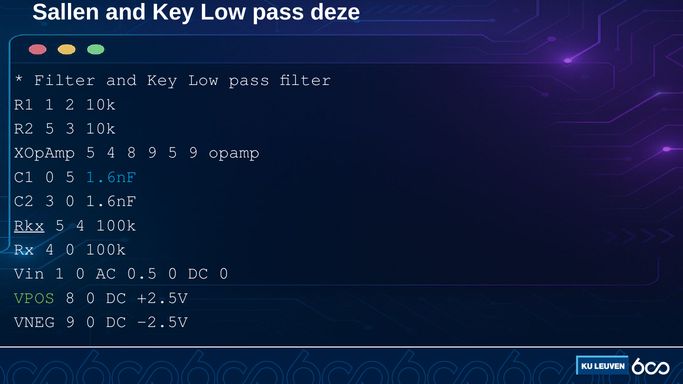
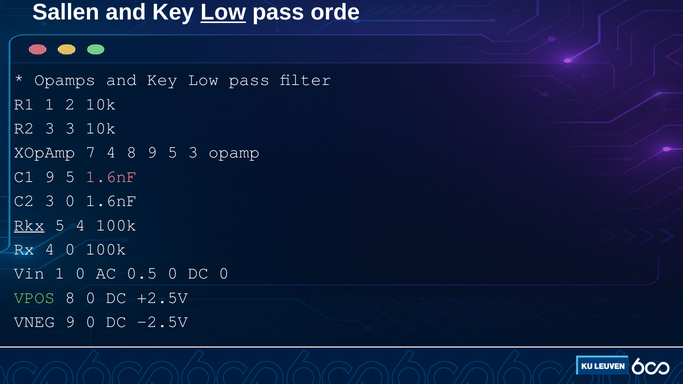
Low underline: none -> present (223, 12)
deze: deze -> orde (335, 12)
Filter: Filter -> Opamps (65, 80)
R2 5: 5 -> 3 (50, 128)
XOpAmp 5: 5 -> 7 (91, 152)
5 9: 9 -> 3 (193, 152)
C1 0: 0 -> 9 (50, 177)
1.6nF colour: light blue -> pink (111, 177)
